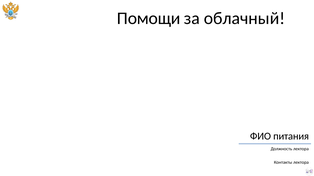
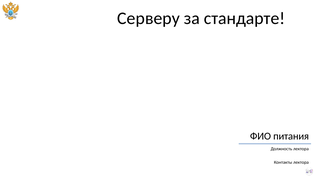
Помощи: Помощи -> Серверу (149, 18)
облачный: облачный -> стандарте (244, 18)
